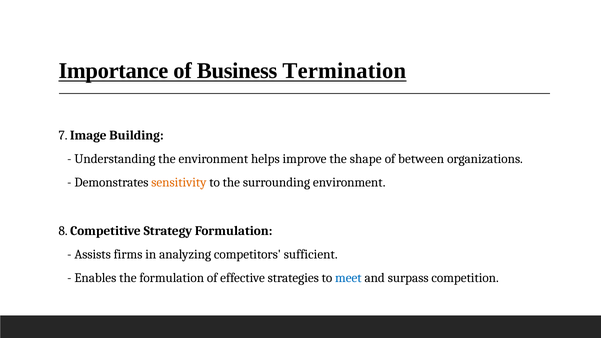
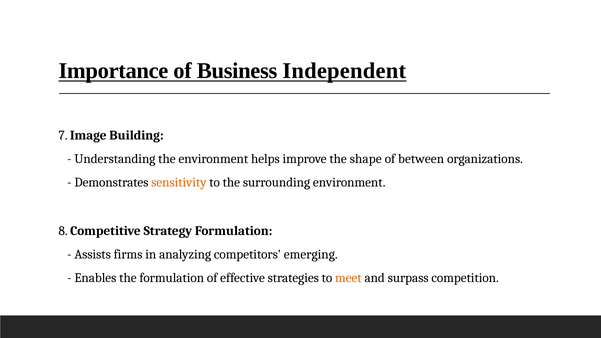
Termination: Termination -> Independent (344, 71)
sufficient: sufficient -> emerging (311, 255)
meet colour: blue -> orange (348, 278)
